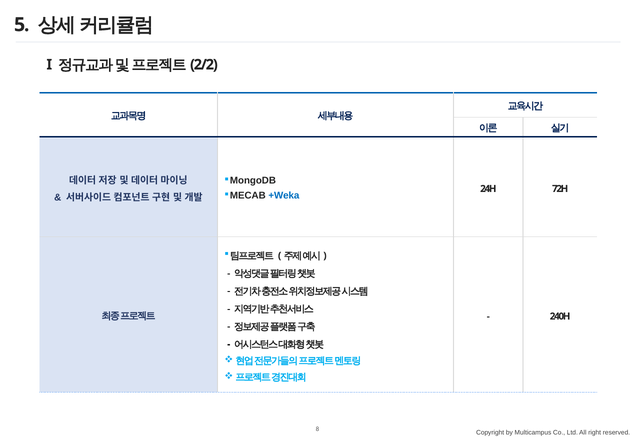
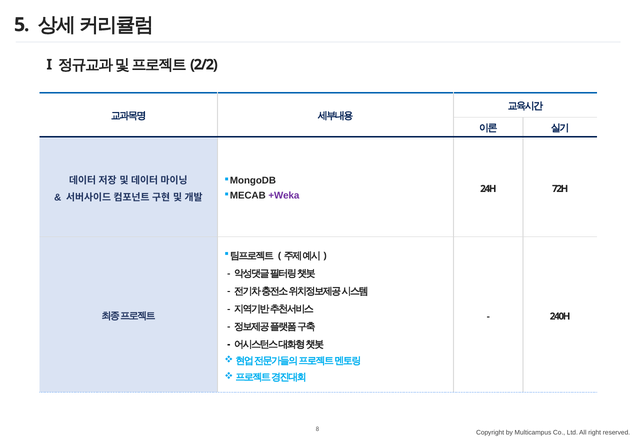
+Weka colour: blue -> purple (284, 195)
